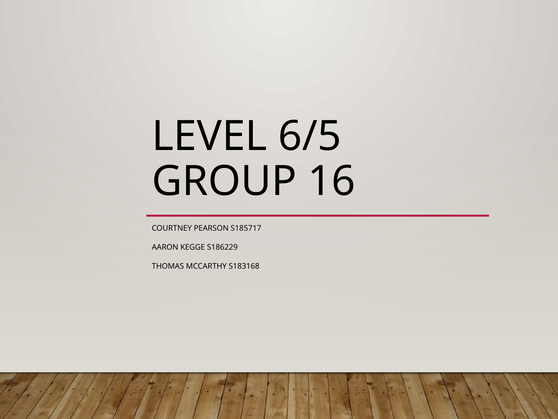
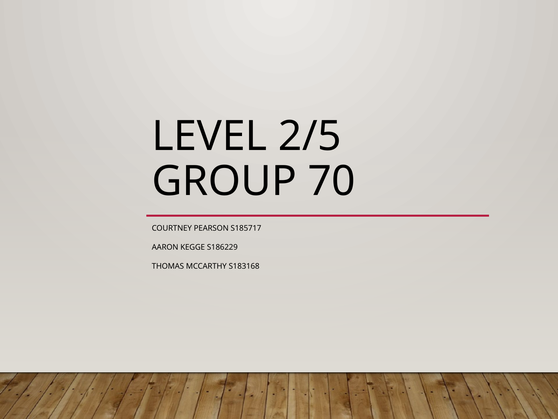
6/5: 6/5 -> 2/5 (310, 136)
16: 16 -> 70 (332, 181)
